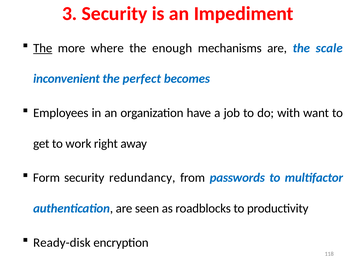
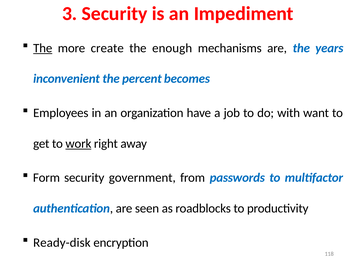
where: where -> create (107, 48)
scale: scale -> years (329, 48)
perfect: perfect -> percent (142, 79)
work underline: none -> present (78, 144)
redundancy: redundancy -> government (142, 178)
